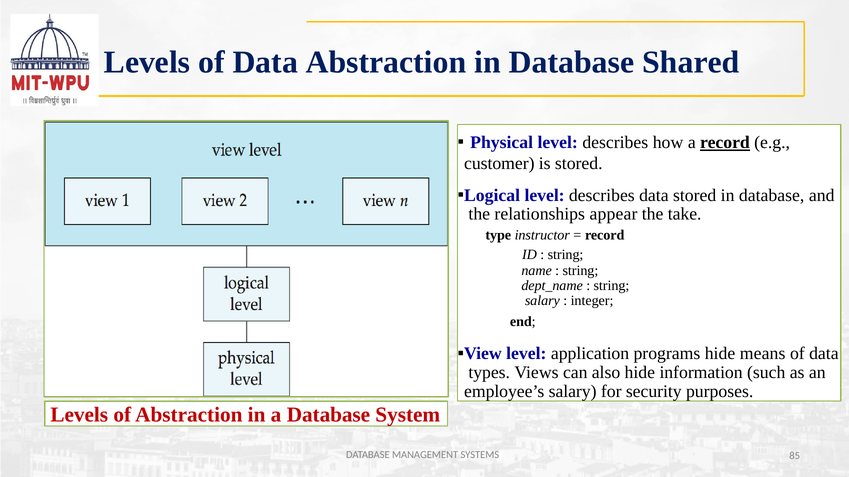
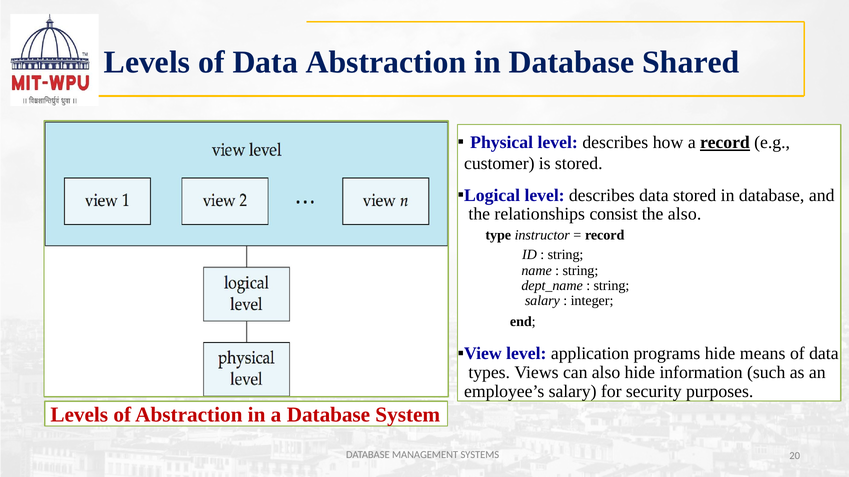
appear: appear -> consist (614, 214)
the take: take -> also (685, 214)
85: 85 -> 20 (795, 457)
